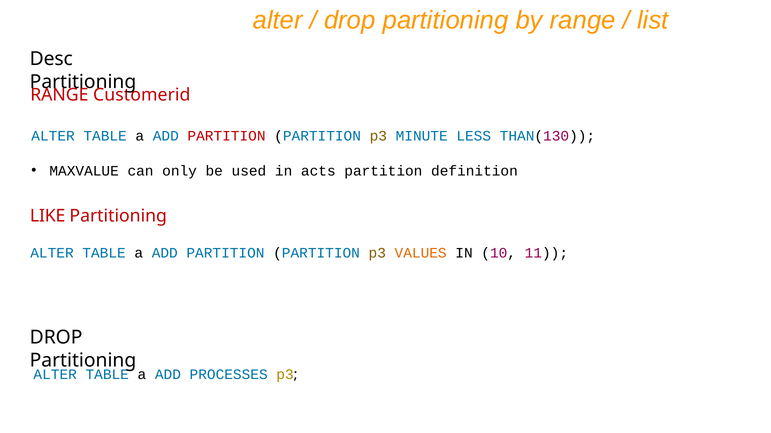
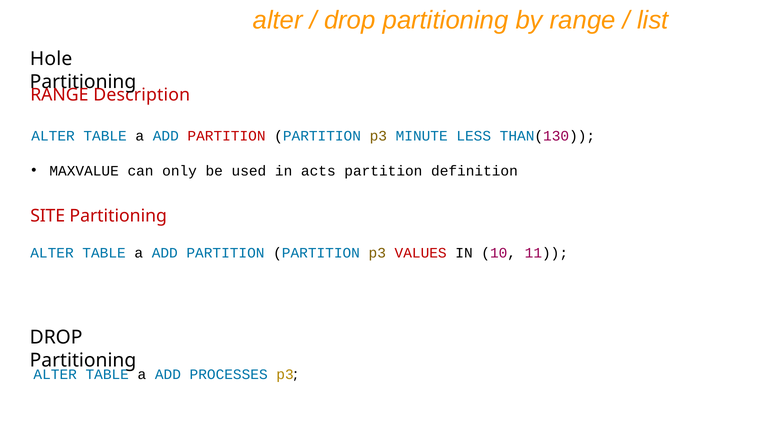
Desc: Desc -> Hole (51, 59)
Customerid: Customerid -> Description (142, 95)
LIKE: LIKE -> SITE (48, 216)
VALUES colour: orange -> red (421, 253)
